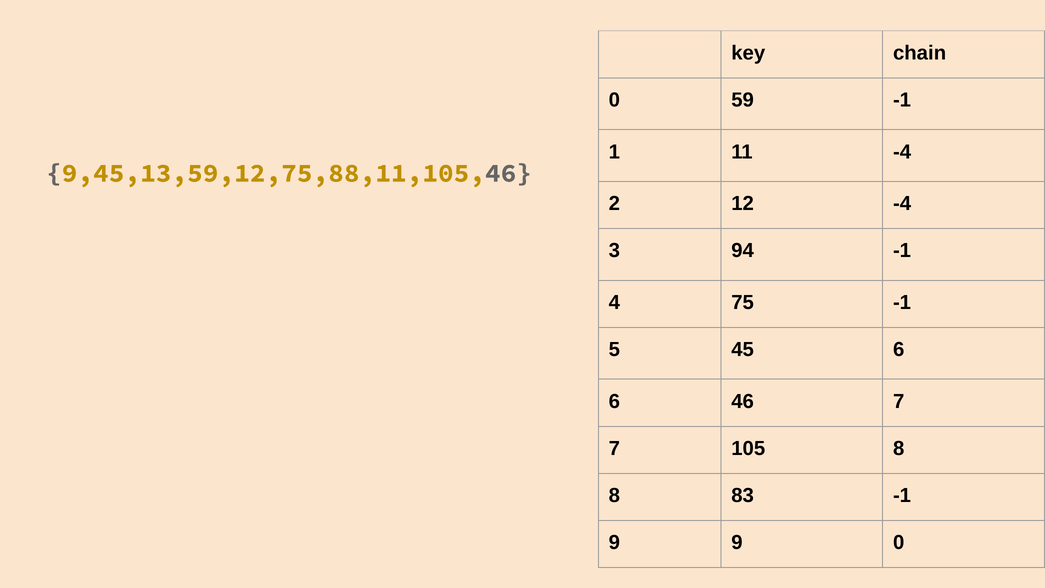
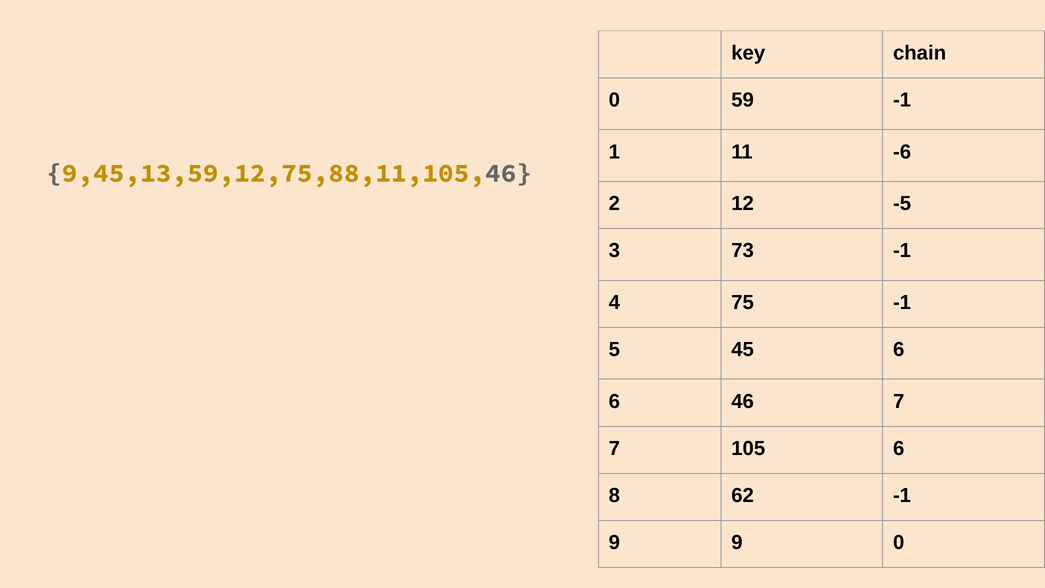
11 -4: -4 -> -6 (902, 152)
12 -4: -4 -> -5 (902, 204)
94: 94 -> 73 (743, 251)
105 8: 8 -> 6 (899, 448)
83: 83 -> 62 (743, 495)
